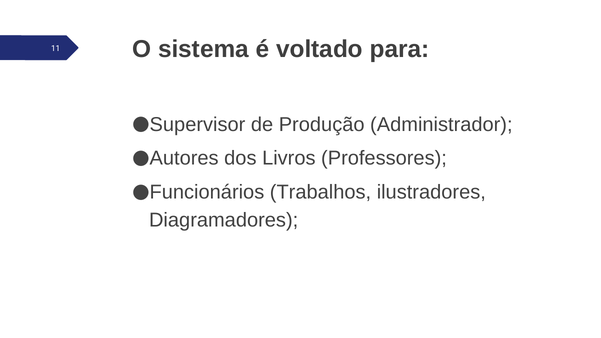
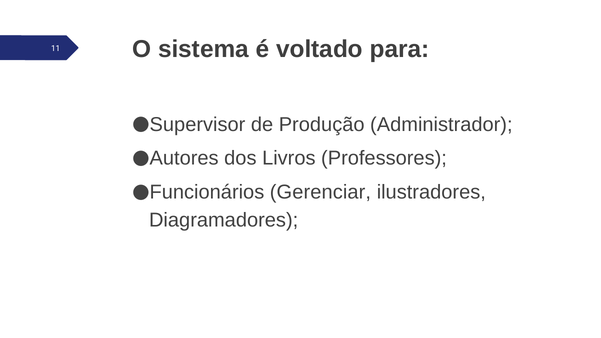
Trabalhos: Trabalhos -> Gerenciar (320, 192)
